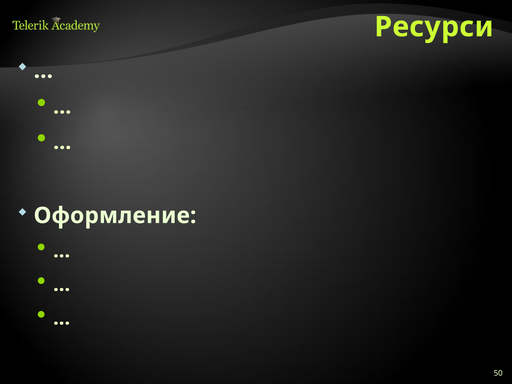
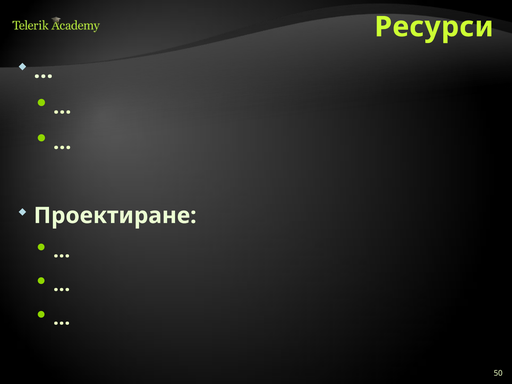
Оформление: Оформление -> Проектиране (115, 216)
